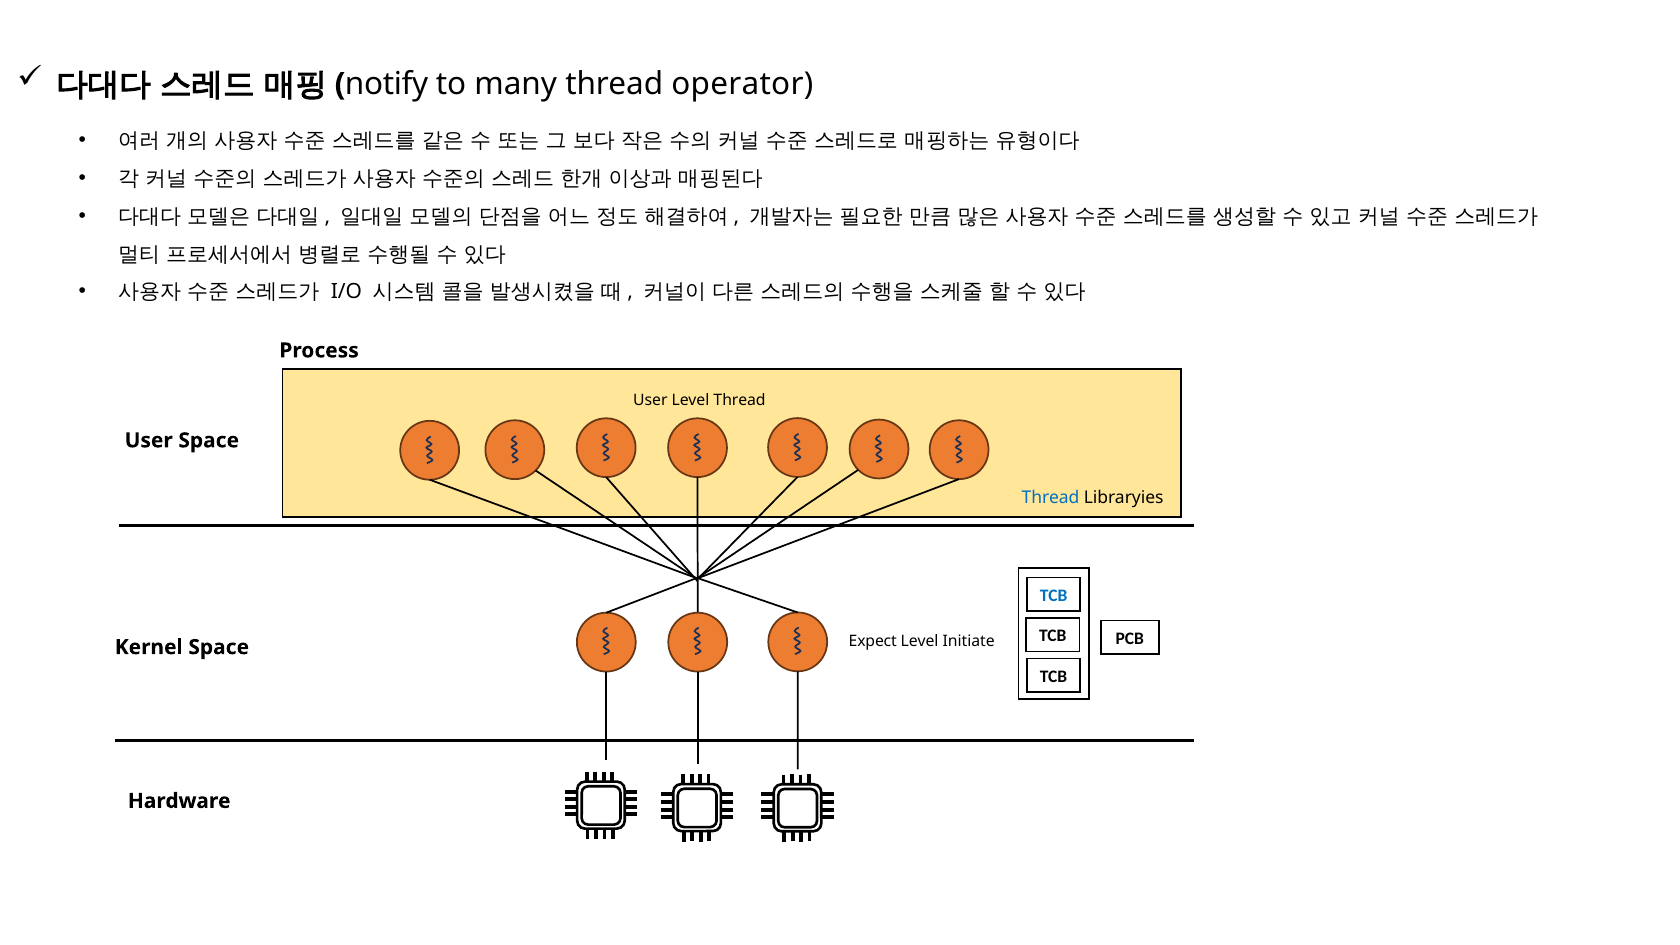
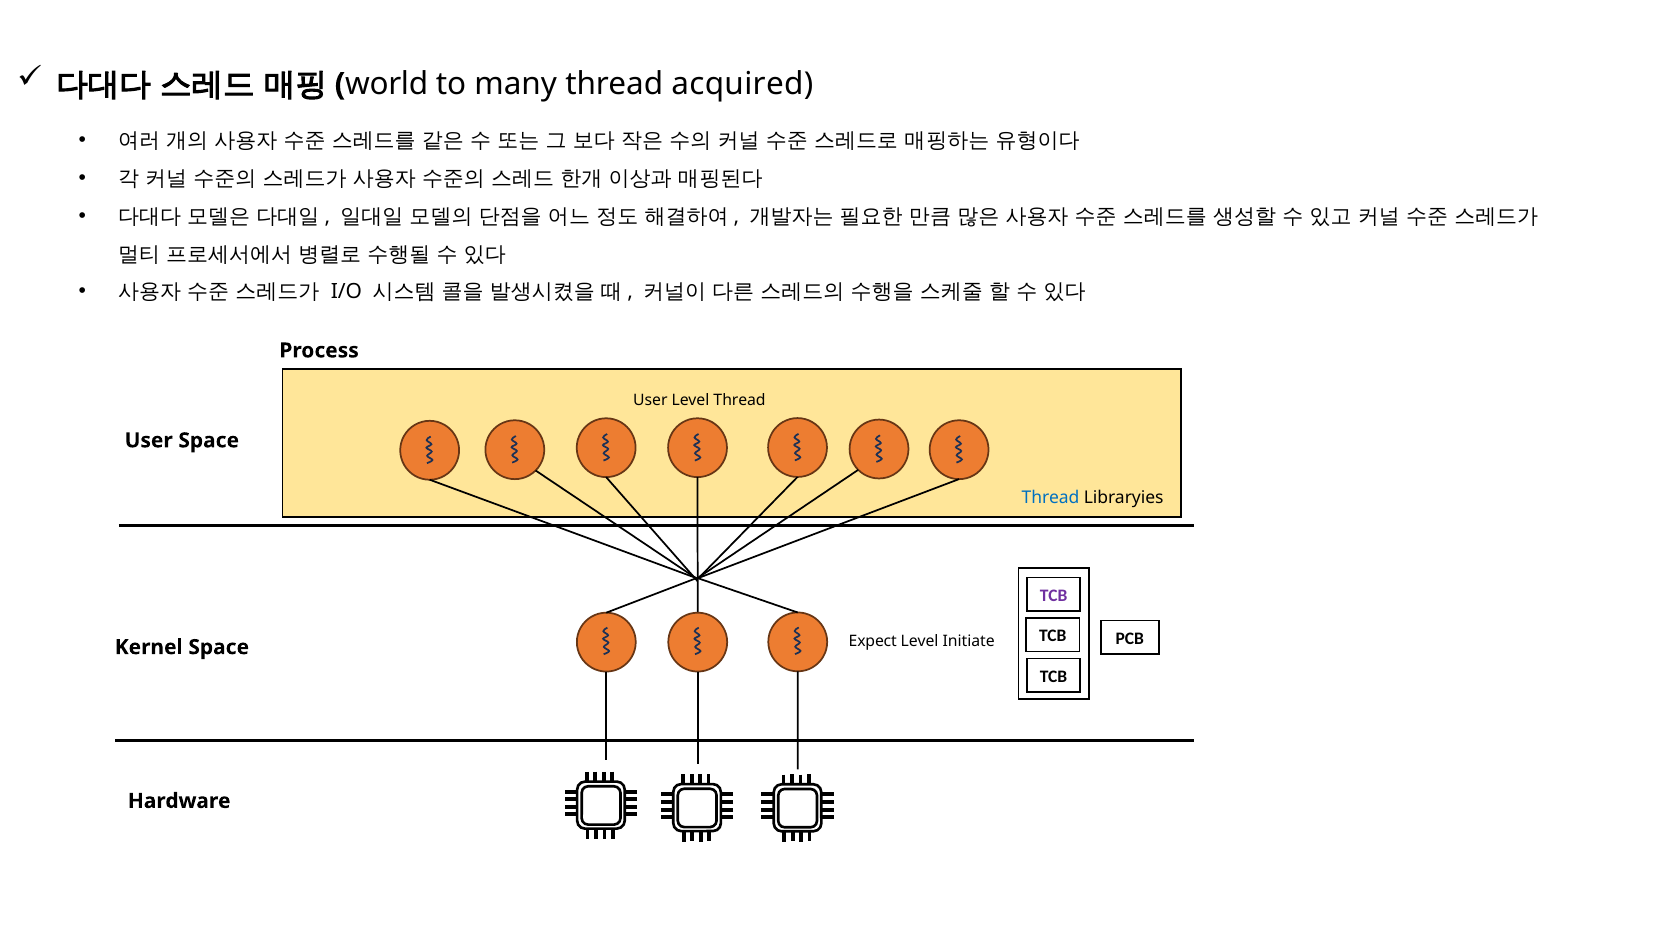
notify: notify -> world (387, 84)
operator: operator -> acquired (742, 84)
TCB colour: blue -> purple (1054, 595)
